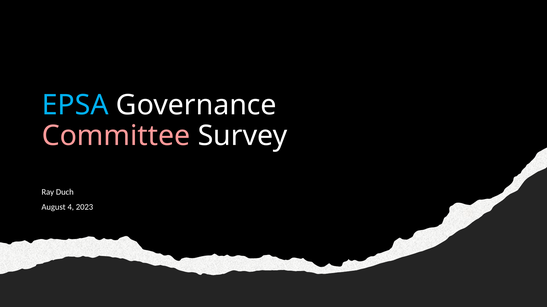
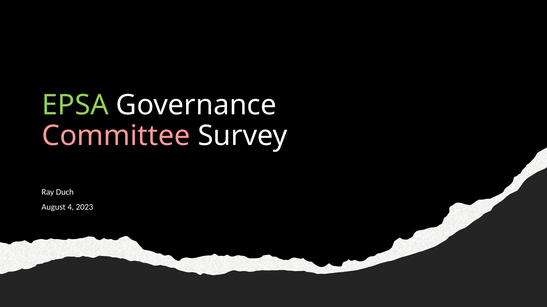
EPSA colour: light blue -> light green (75, 105)
